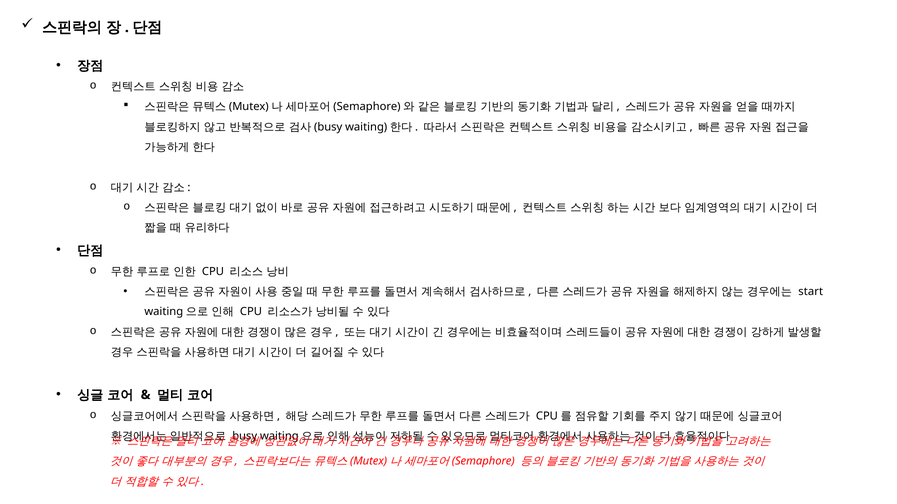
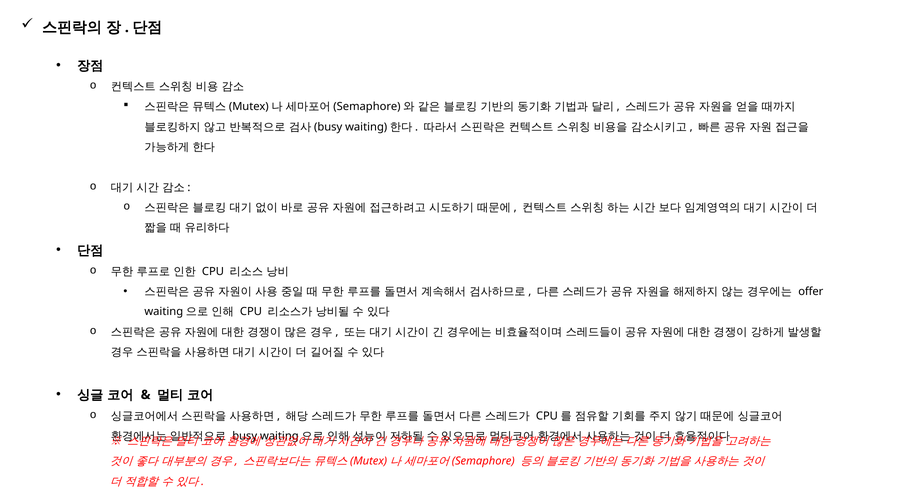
start: start -> offer (811, 292)
